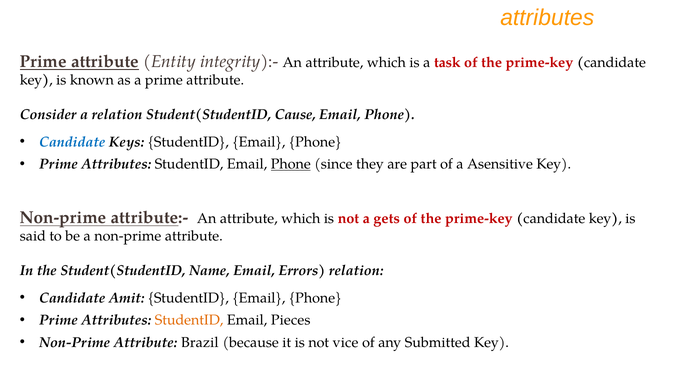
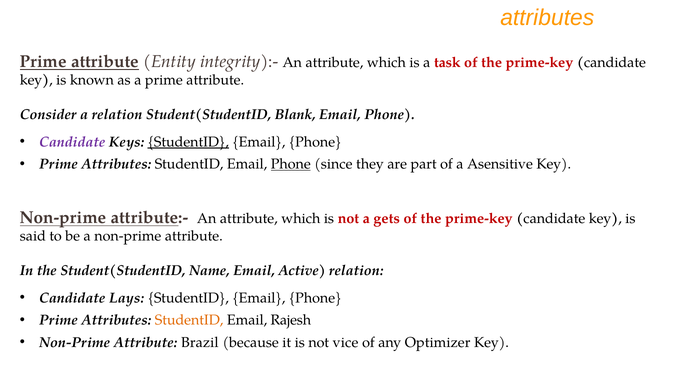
Cause: Cause -> Blank (295, 114)
Candidate colour: blue -> purple (72, 142)
StudentID underline: none -> present (188, 142)
Errors: Errors -> Active (302, 270)
Amit: Amit -> Lays (126, 297)
Pieces: Pieces -> Rajesh (291, 320)
Submitted: Submitted -> Optimizer (438, 342)
